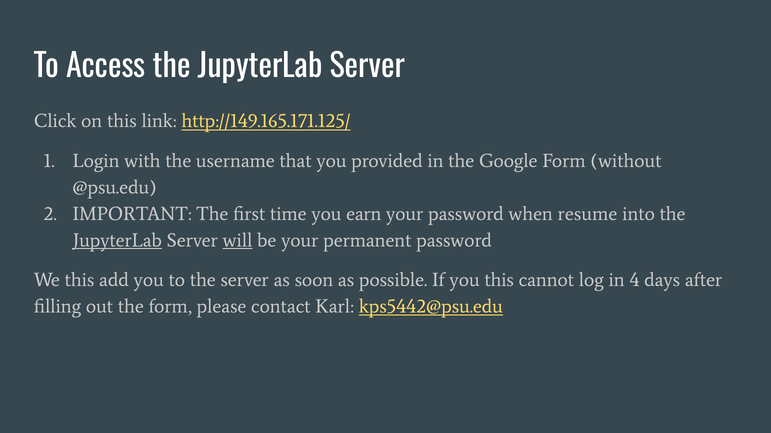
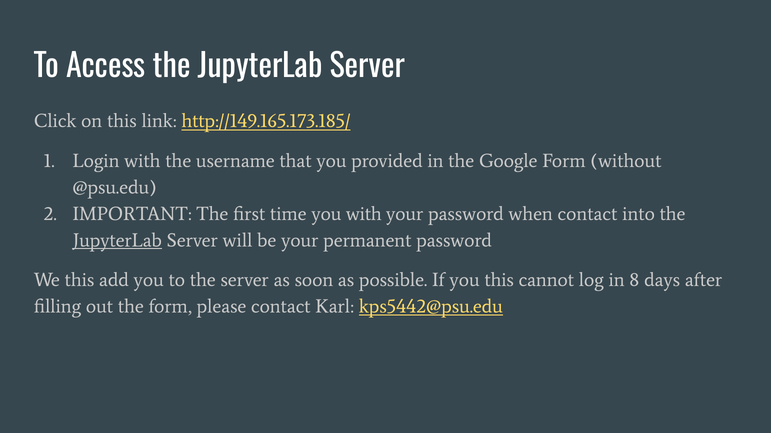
http://149.165.171.125/: http://149.165.171.125/ -> http://149.165.173.185/ (266, 121)
you earn: earn -> with (364, 214)
when resume: resume -> contact (587, 214)
will underline: present -> none (237, 241)
4: 4 -> 8 (634, 280)
